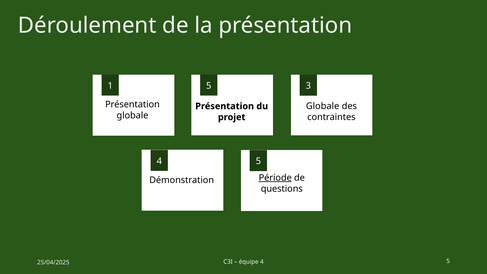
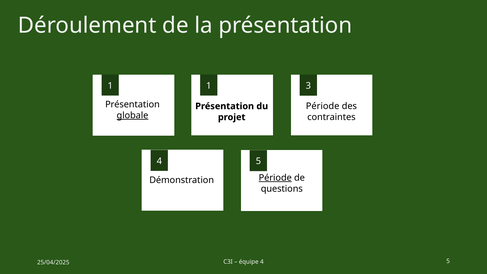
1 5: 5 -> 1 (209, 86)
Globale: Globale -> Période (323, 106)
globale underline: none -> present (132, 115)
